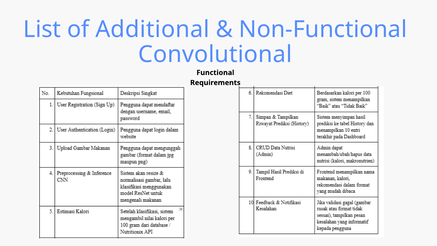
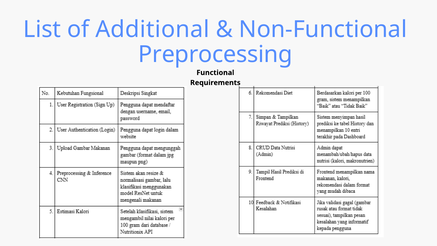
Convolutional: Convolutional -> Preprocessing (215, 54)
